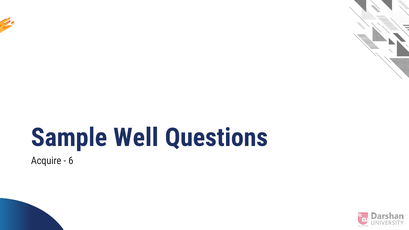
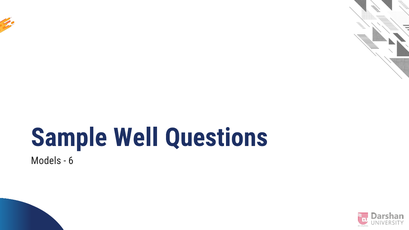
Acquire: Acquire -> Models (46, 161)
